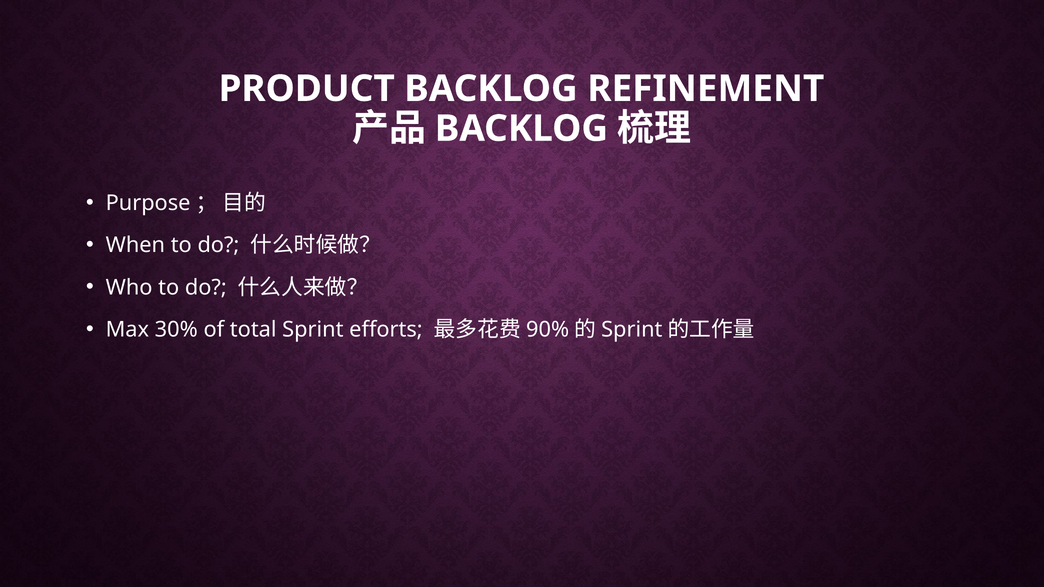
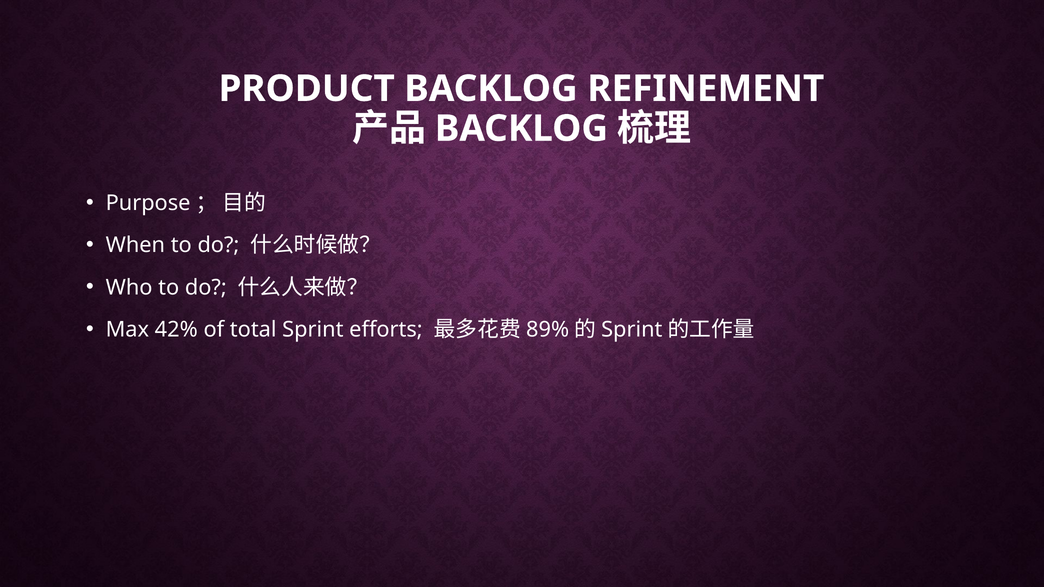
30%: 30% -> 42% (176, 330)
90%: 90% -> 89% (548, 330)
